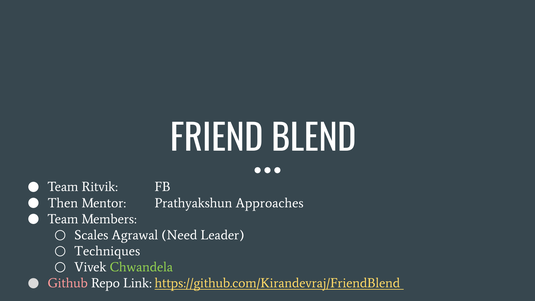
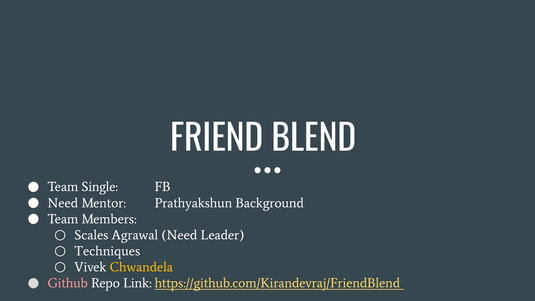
Ritvik: Ritvik -> Single (100, 187)
Then: Then -> Need (63, 203)
Approaches: Approaches -> Background (270, 203)
Chwandela colour: light green -> yellow (141, 267)
